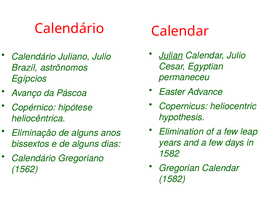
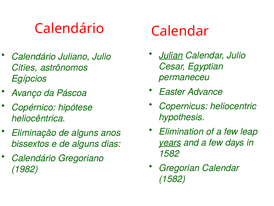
Brazil: Brazil -> Cities (25, 67)
years underline: none -> present (170, 142)
1562: 1562 -> 1982 (25, 169)
